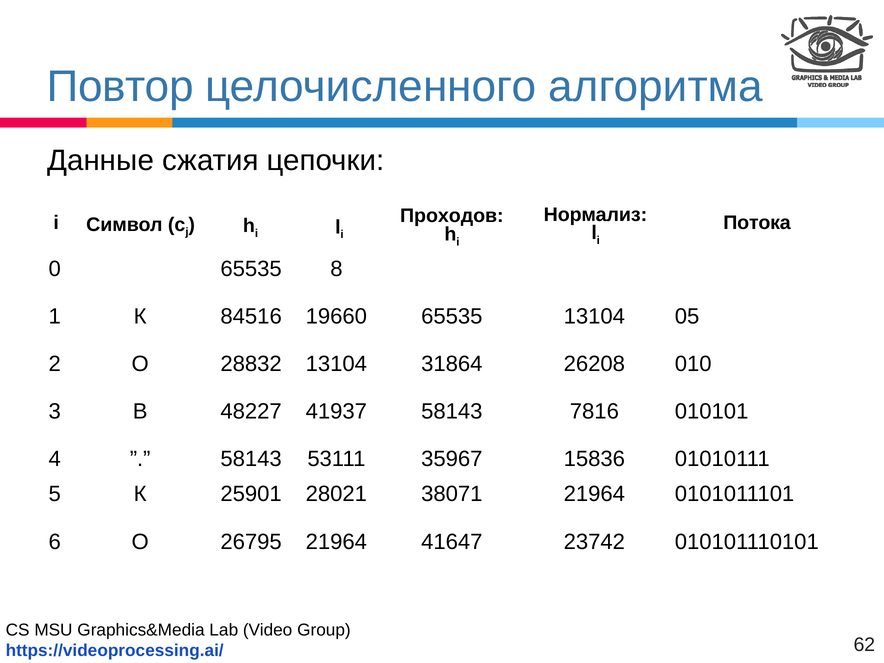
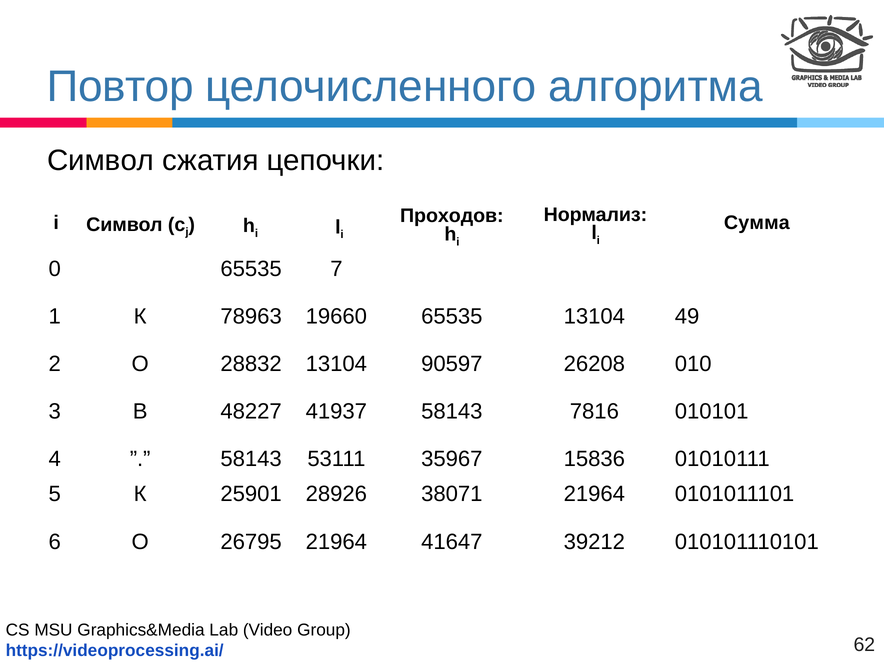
Данные: Данные -> Символ (101, 161)
Потока: Потока -> Сумма (757, 223)
8: 8 -> 7 (336, 269)
84516: 84516 -> 78963 (251, 316)
05: 05 -> 49 (687, 316)
31864: 31864 -> 90597 (452, 364)
28021: 28021 -> 28926 (336, 494)
23742: 23742 -> 39212 (594, 542)
